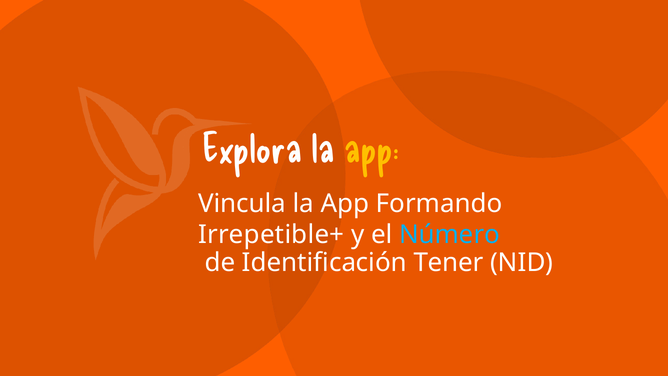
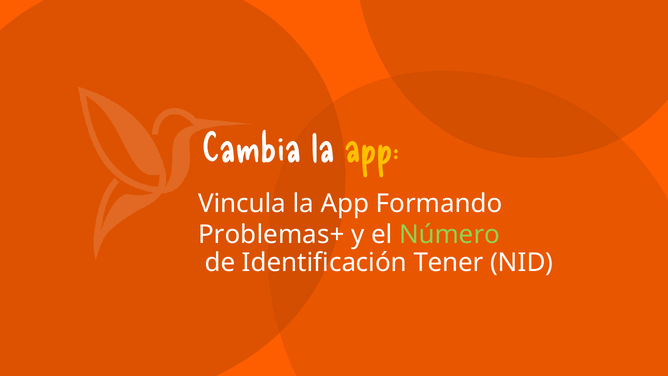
Explora: Explora -> Cambia (252, 149)
Irrepetible+: Irrepetible+ -> Problemas+ (271, 235)
Número colour: light blue -> light green (450, 235)
